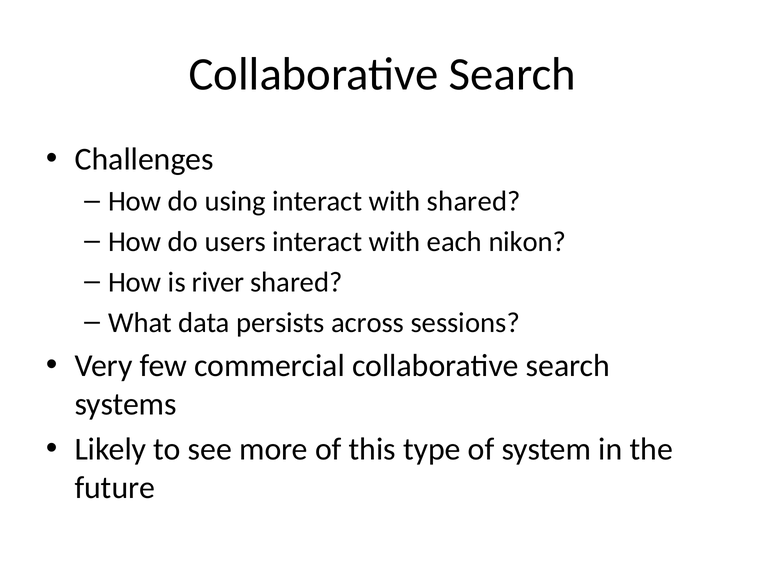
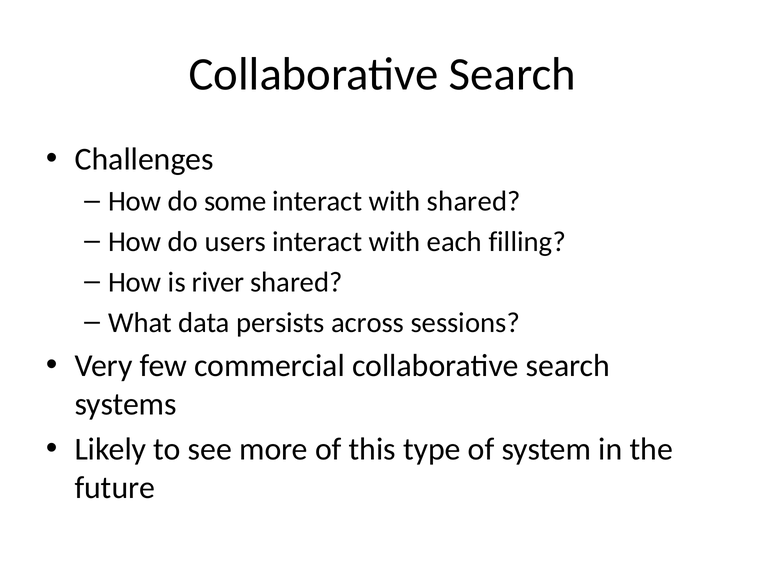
using: using -> some (235, 201)
nikon: nikon -> filling (527, 242)
